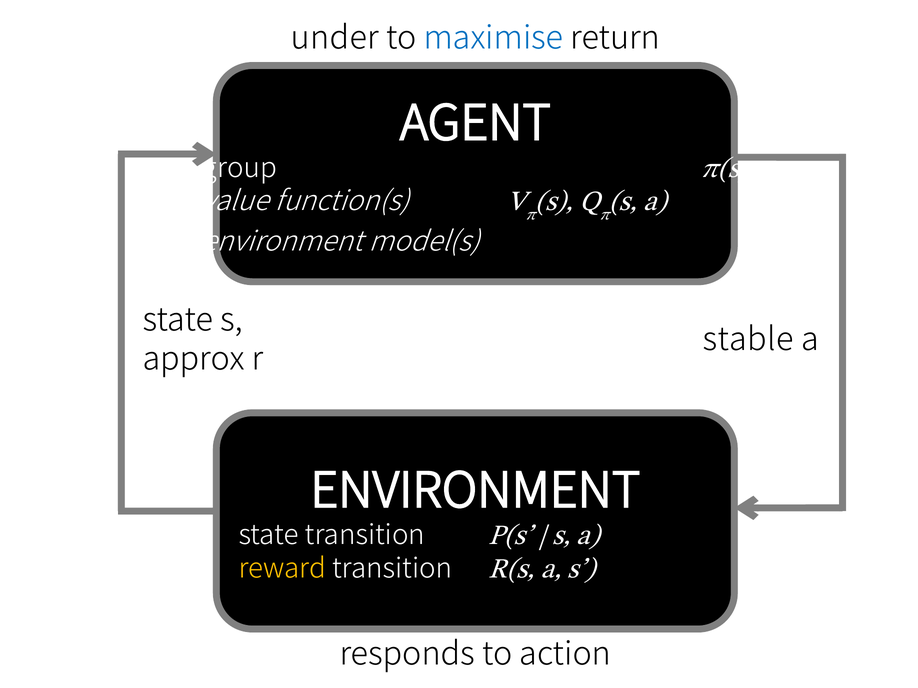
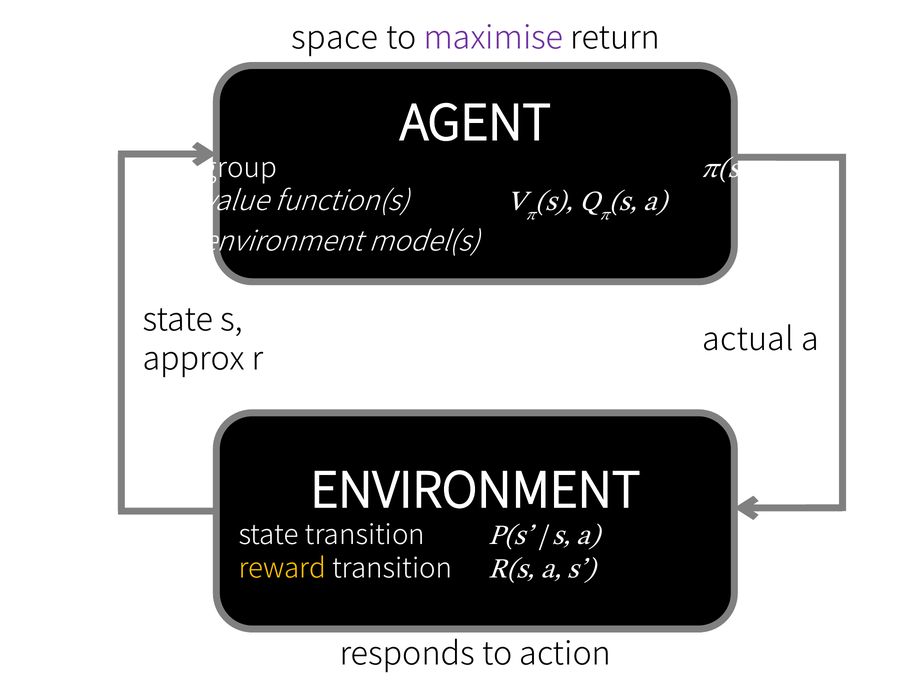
under: under -> space (335, 38)
maximise colour: blue -> purple (493, 38)
stable: stable -> actual (748, 340)
